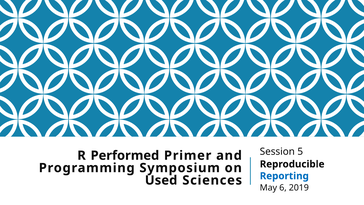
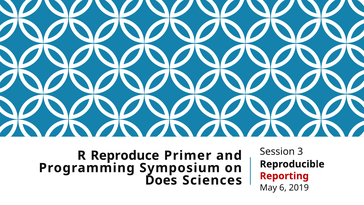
5: 5 -> 3 (300, 151)
Performed: Performed -> Reproduce (125, 155)
Reporting colour: blue -> red (284, 176)
Used: Used -> Does (161, 180)
